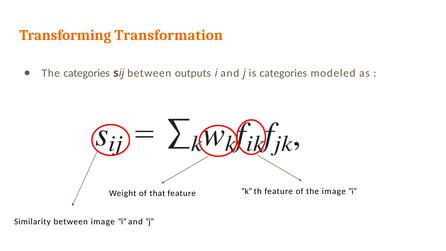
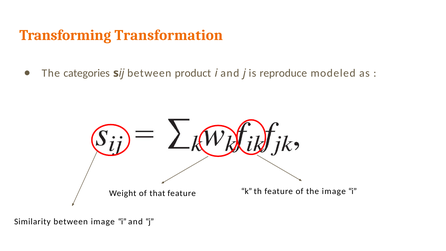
outputs: outputs -> product (193, 73)
is categories: categories -> reproduce (283, 73)
